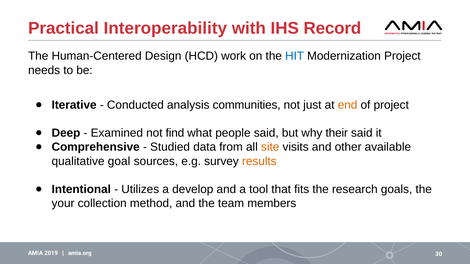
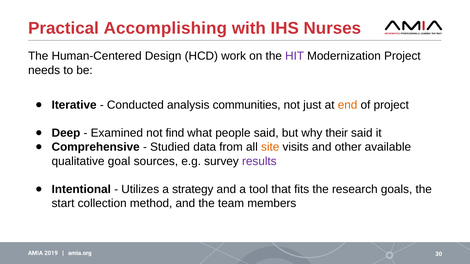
Interoperability: Interoperability -> Accomplishing (165, 28)
Record: Record -> Nurses (332, 28)
HIT colour: blue -> purple (295, 56)
results colour: orange -> purple (259, 161)
develop: develop -> strategy (193, 190)
your: your -> start (63, 204)
